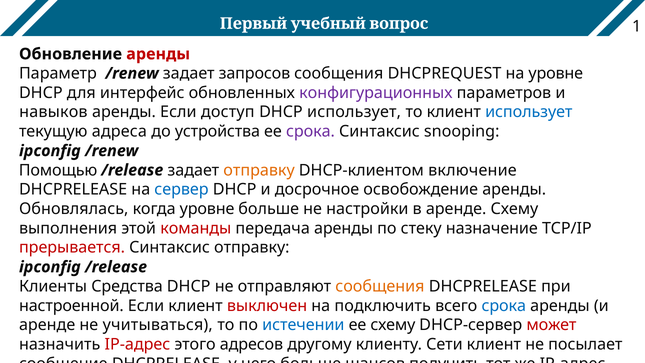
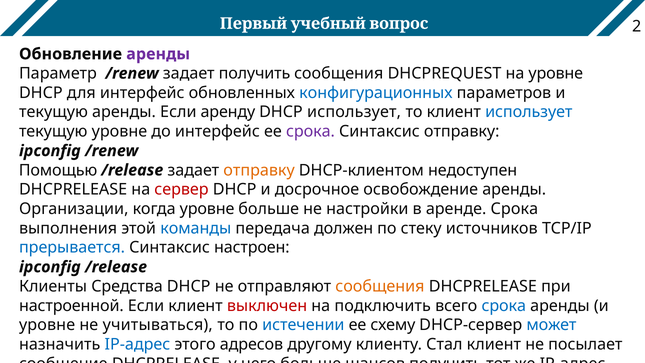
1: 1 -> 2 (637, 26)
аренды colour: red -> purple (158, 54)
задает запросов: запросов -> получить (254, 73)
конфигурационных colour: purple -> blue (376, 93)
навыков: навыков -> текущую (53, 112)
доступ: доступ -> аренду (228, 112)
текущую адреса: адреса -> уровне (119, 131)
до устройства: устройства -> интерфейс (217, 131)
Синтаксис snooping: snooping -> отправку (462, 131)
включение: включение -> недоступен (473, 170)
сервер colour: blue -> red (182, 189)
Обновлялась: Обновлялась -> Организации (74, 209)
аренде Схему: Схему -> Срока (514, 209)
команды colour: red -> blue (196, 228)
передача аренды: аренды -> должен (344, 228)
назначение: назначение -> источников (492, 228)
прерывается colour: red -> blue (72, 247)
Синтаксис отправку: отправку -> настроен (252, 247)
аренде: аренде -> уровне (47, 325)
может colour: red -> blue (551, 325)
IP-адрес colour: red -> blue (137, 344)
Сети: Сети -> Стал (444, 344)
